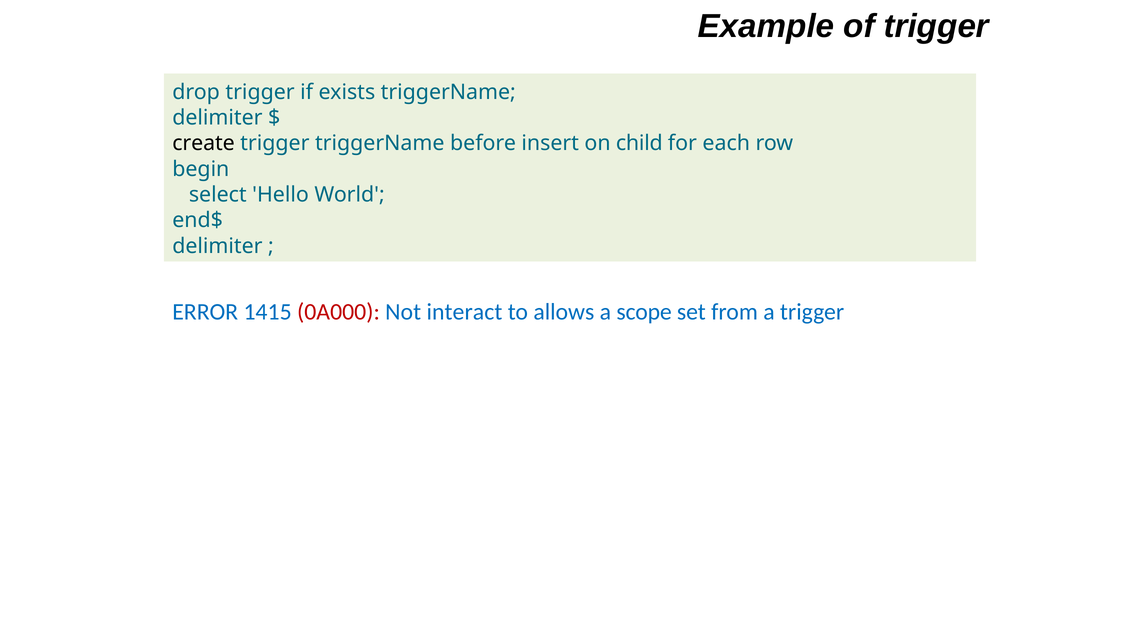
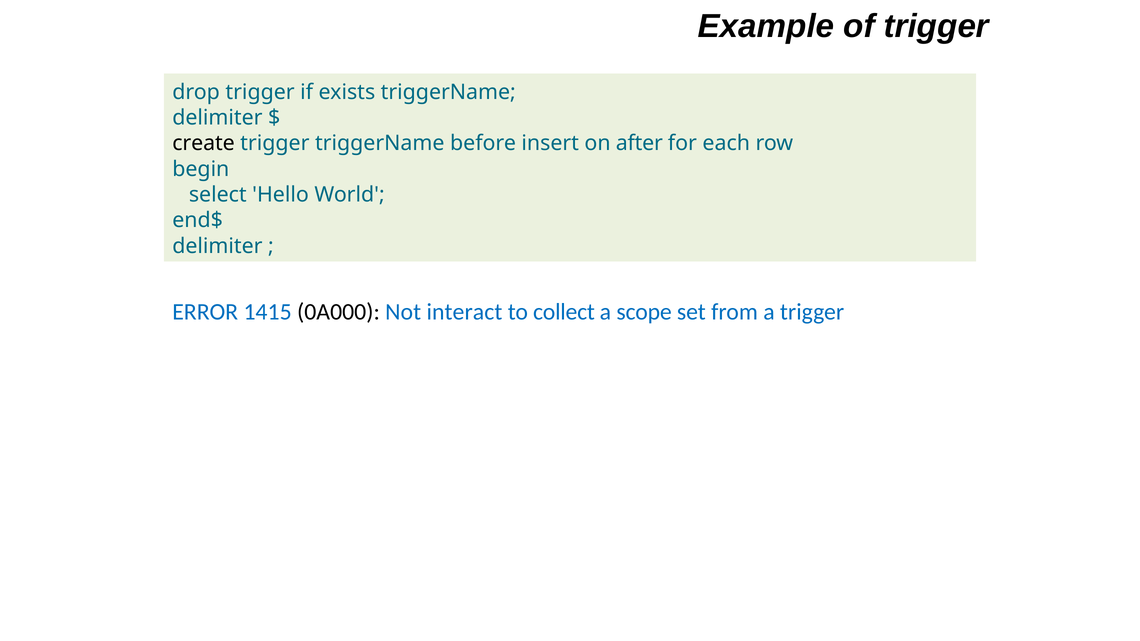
child: child -> after (639, 143)
0A000 colour: red -> black (338, 312)
allows: allows -> collect (564, 312)
